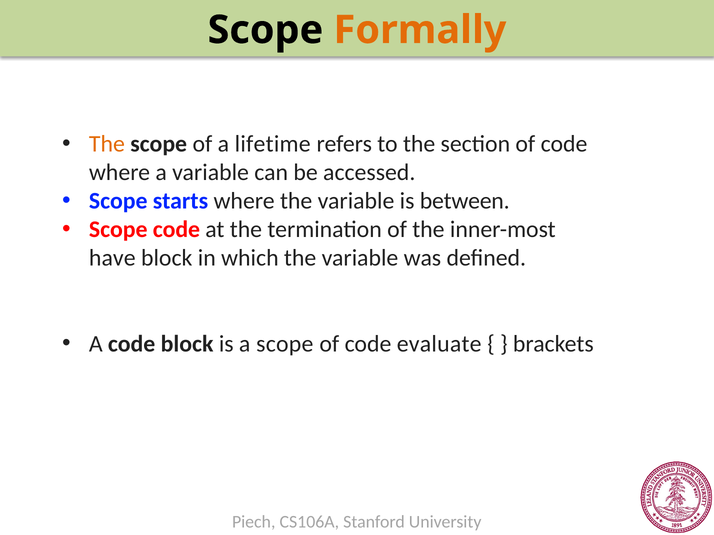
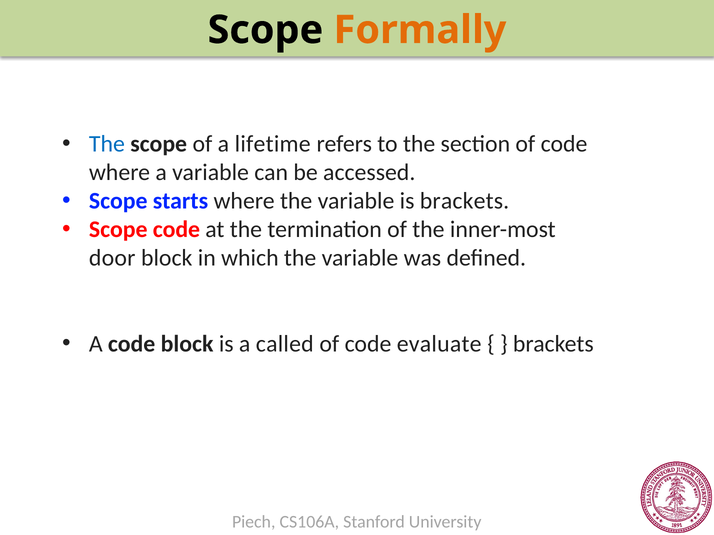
The colour: orange -> blue (107, 144)
is between: between -> brackets (465, 201)
have: have -> door (112, 258)
a scope: scope -> called (285, 344)
